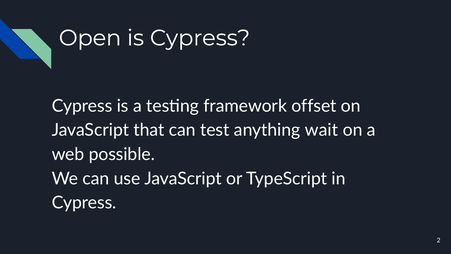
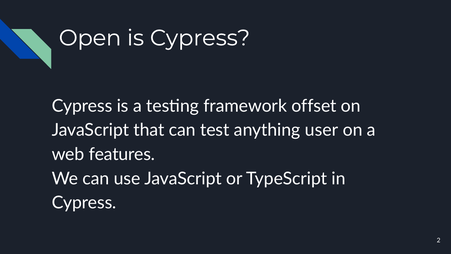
wait: wait -> user (322, 130)
possible: possible -> features (122, 154)
